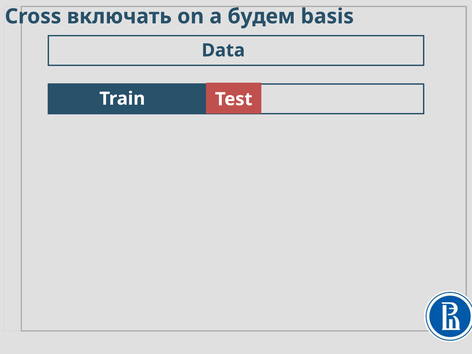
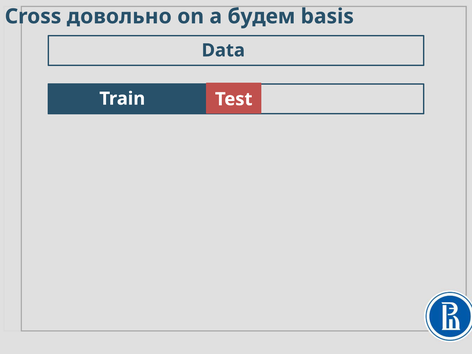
включать: включать -> довольно (119, 16)
